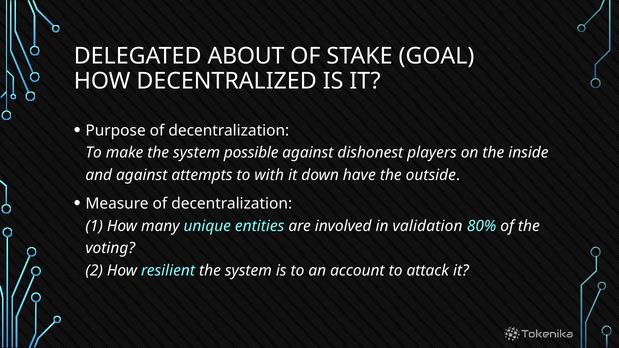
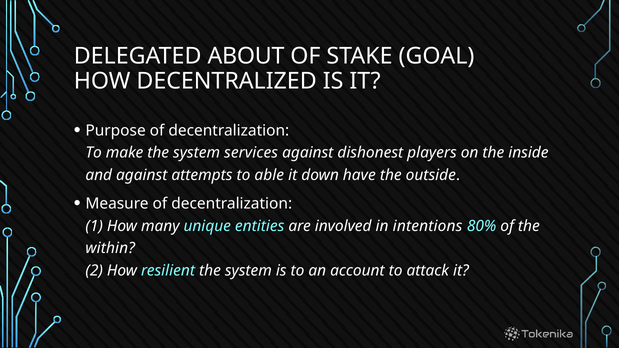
possible: possible -> services (251, 153)
with: with -> able (269, 175)
validation: validation -> intentions (428, 226)
voting: voting -> within (110, 248)
